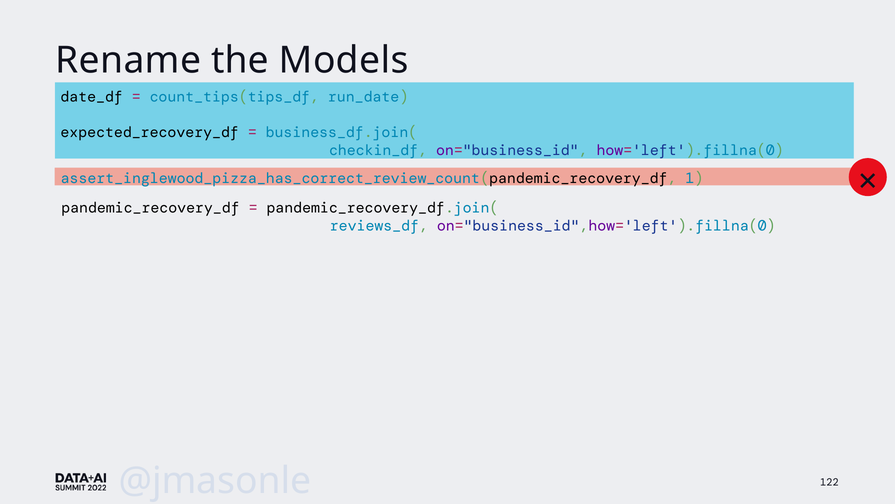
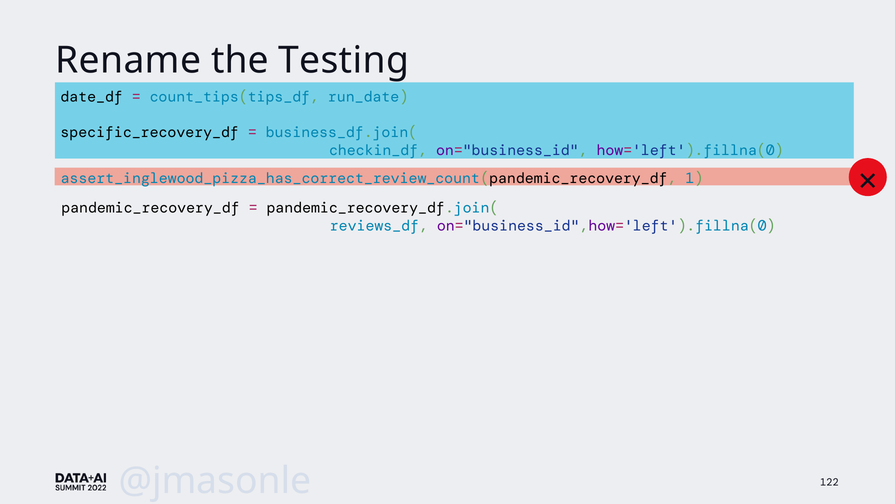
Models: Models -> Testing (344, 61)
expected_recovery_df: expected_recovery_df -> specific_recovery_df (150, 132)
